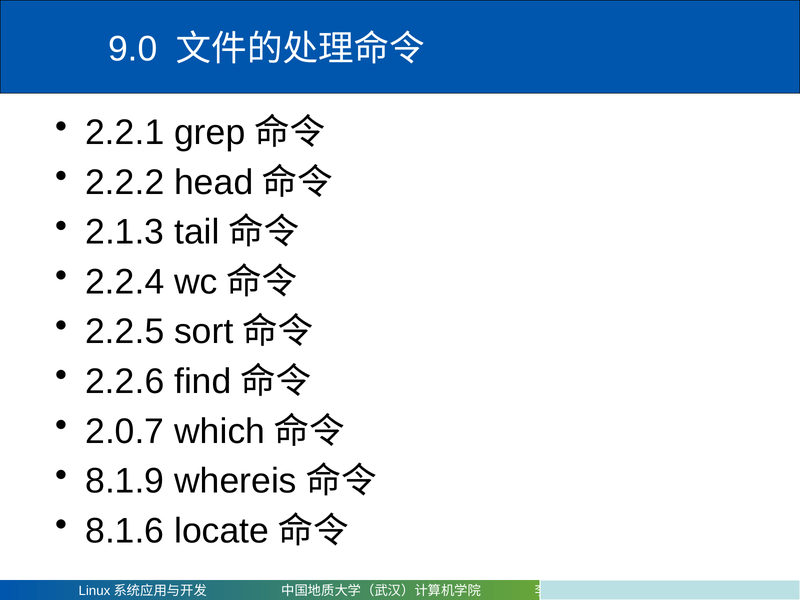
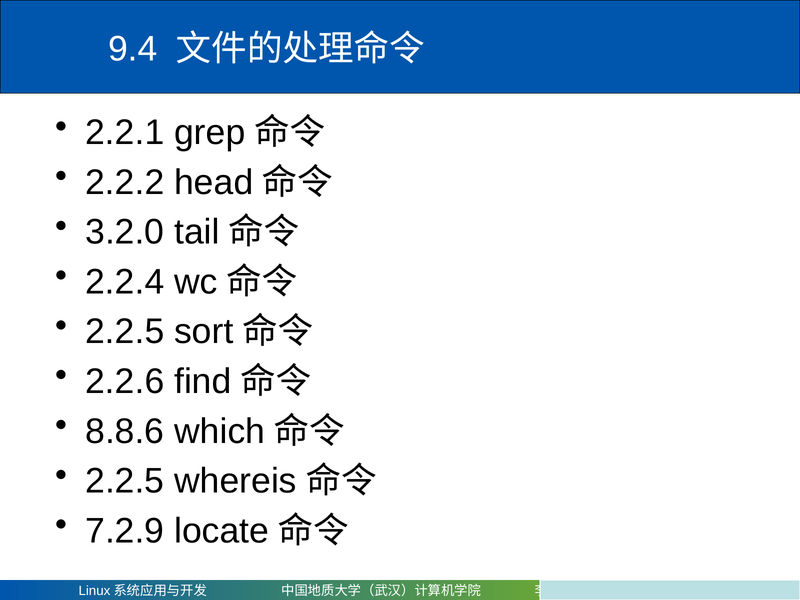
9.0: 9.0 -> 9.4 (133, 49)
2.1.3: 2.1.3 -> 3.2.0 (125, 232)
2.0.7: 2.0.7 -> 8.8.6 (125, 431)
8.1.9: 8.1.9 -> 2.2.5 (125, 481)
8.1.6: 8.1.6 -> 7.2.9 (125, 531)
